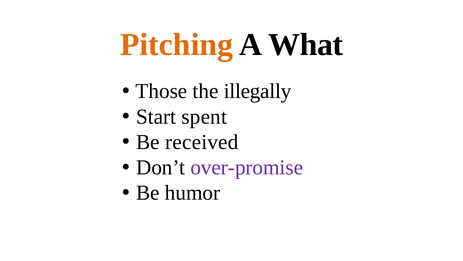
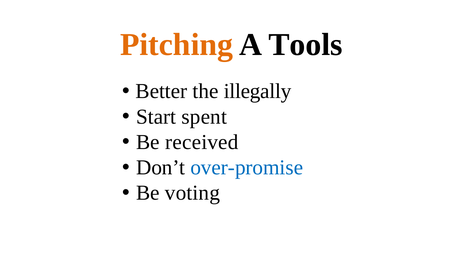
What: What -> Tools (306, 45)
Those: Those -> Better (161, 91)
over-promise colour: purple -> blue (247, 167)
humor: humor -> voting (192, 193)
